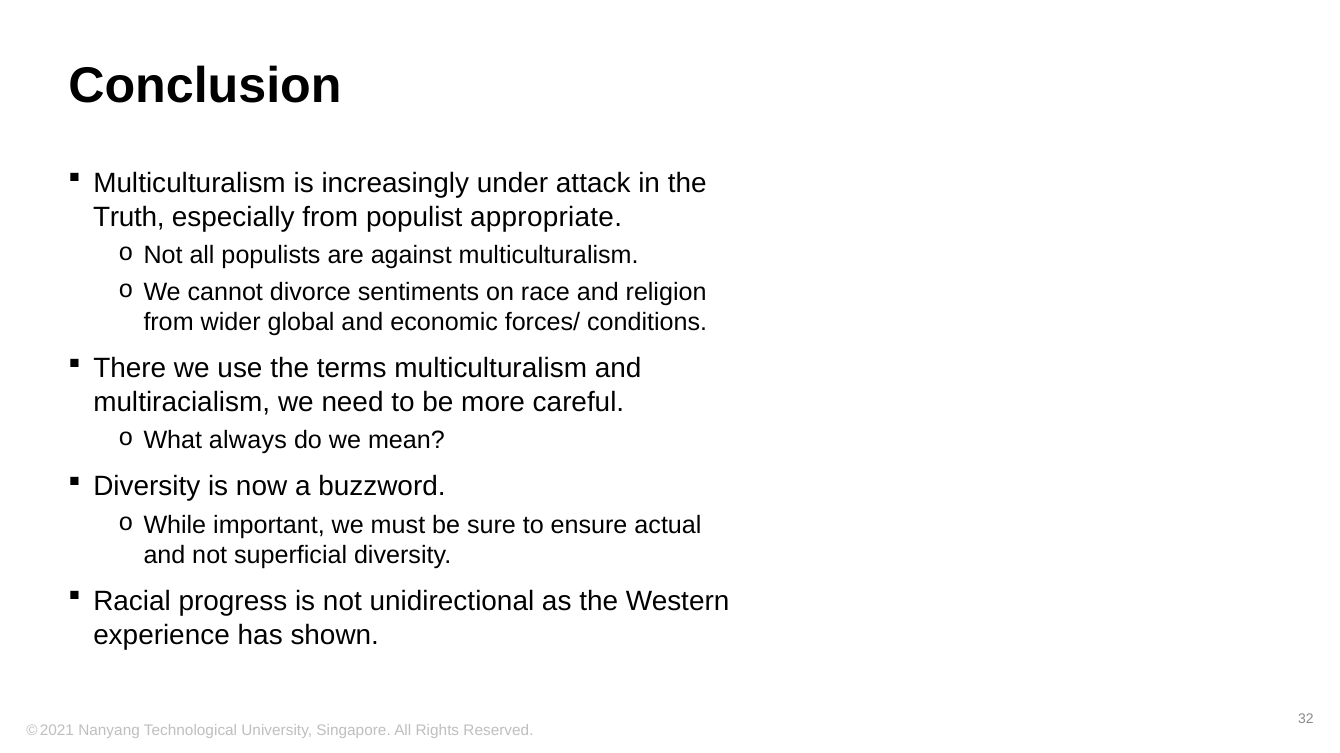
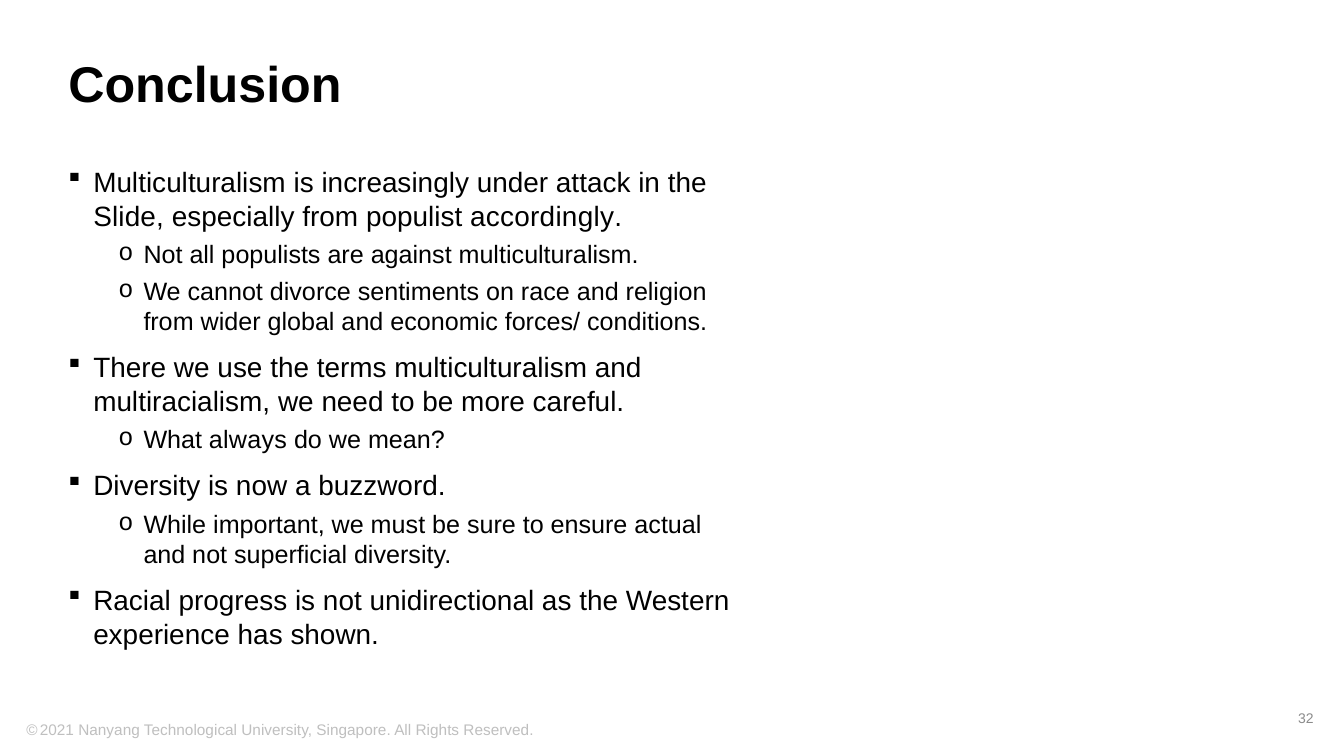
Truth: Truth -> Slide (129, 217)
appropriate: appropriate -> accordingly (546, 217)
